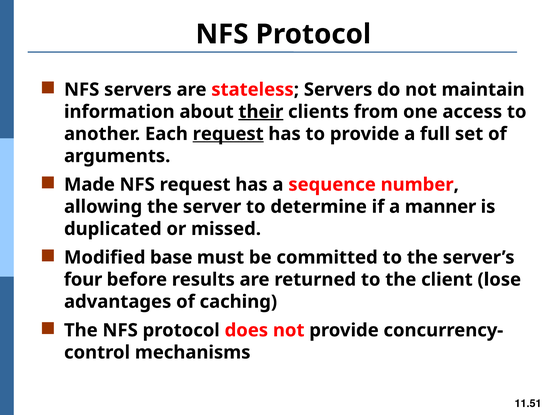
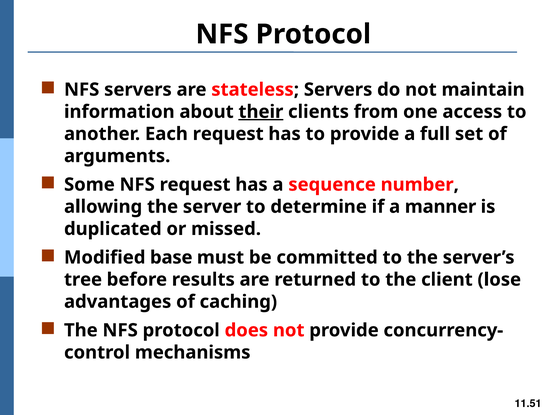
request underline: present -> none (228, 134)
Made: Made -> Some (89, 185)
four: four -> tree (83, 280)
